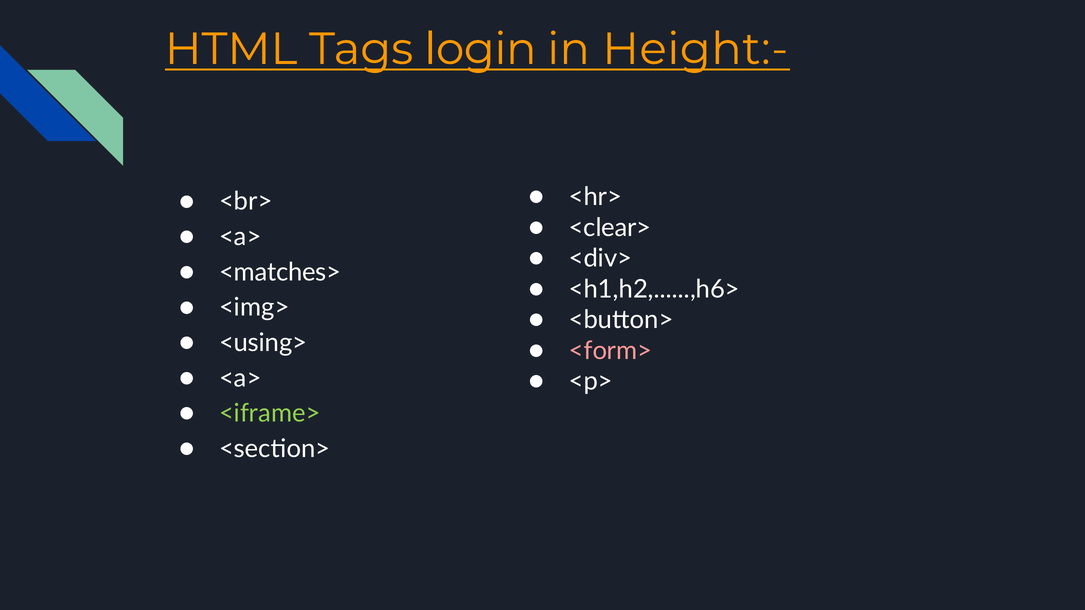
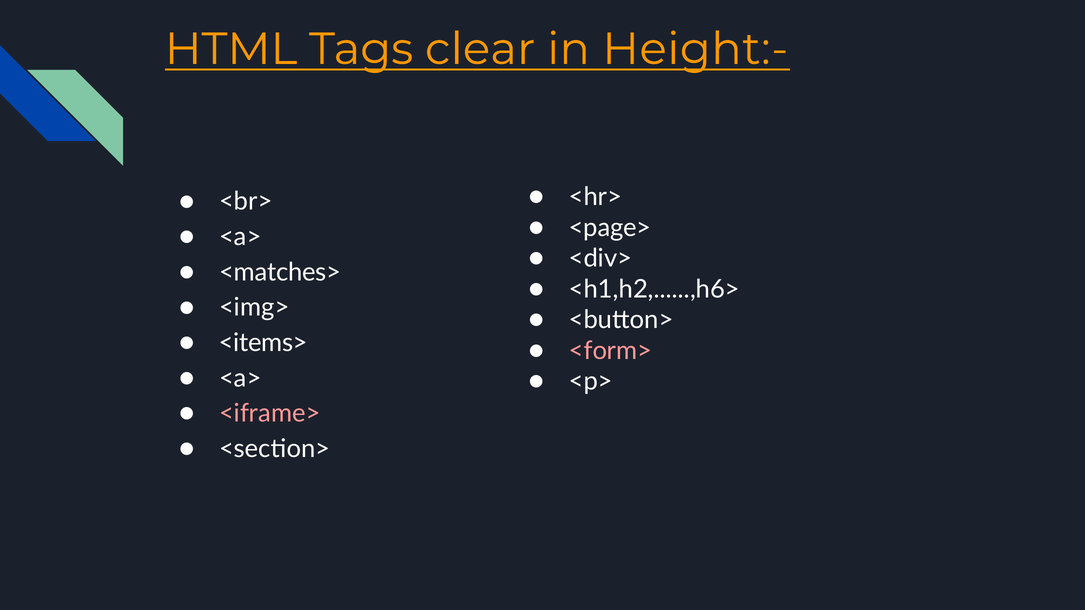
login: login -> clear (480, 49)
<clear>: <clear> -> <page> (610, 228)
<using>: <using> -> <items> (263, 343)
<iframe> colour: light green -> pink (270, 414)
